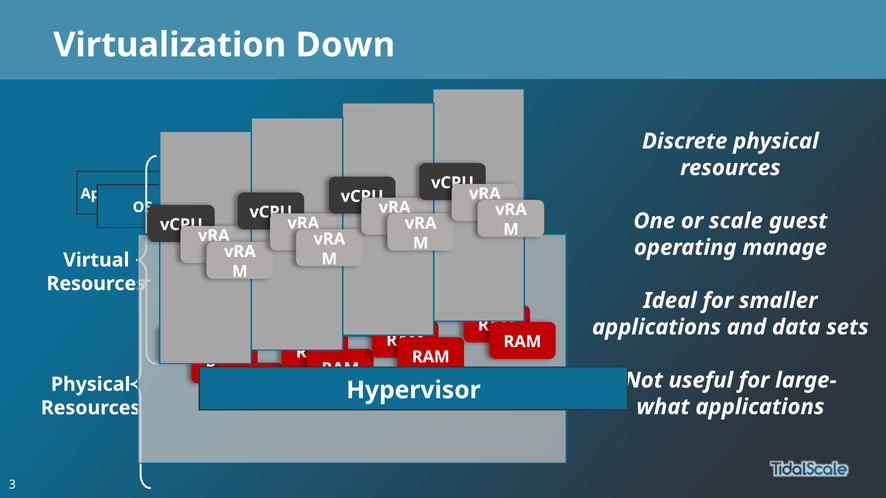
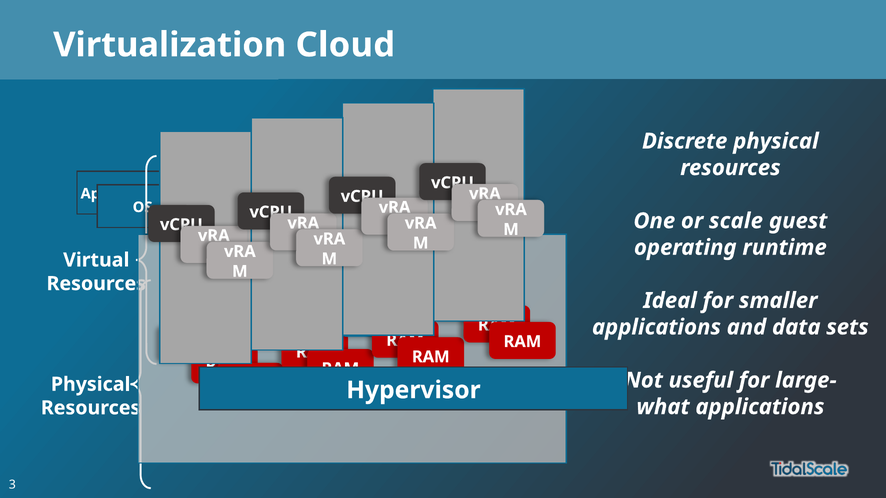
Down: Down -> Cloud (345, 45)
manage: manage -> runtime (785, 248)
